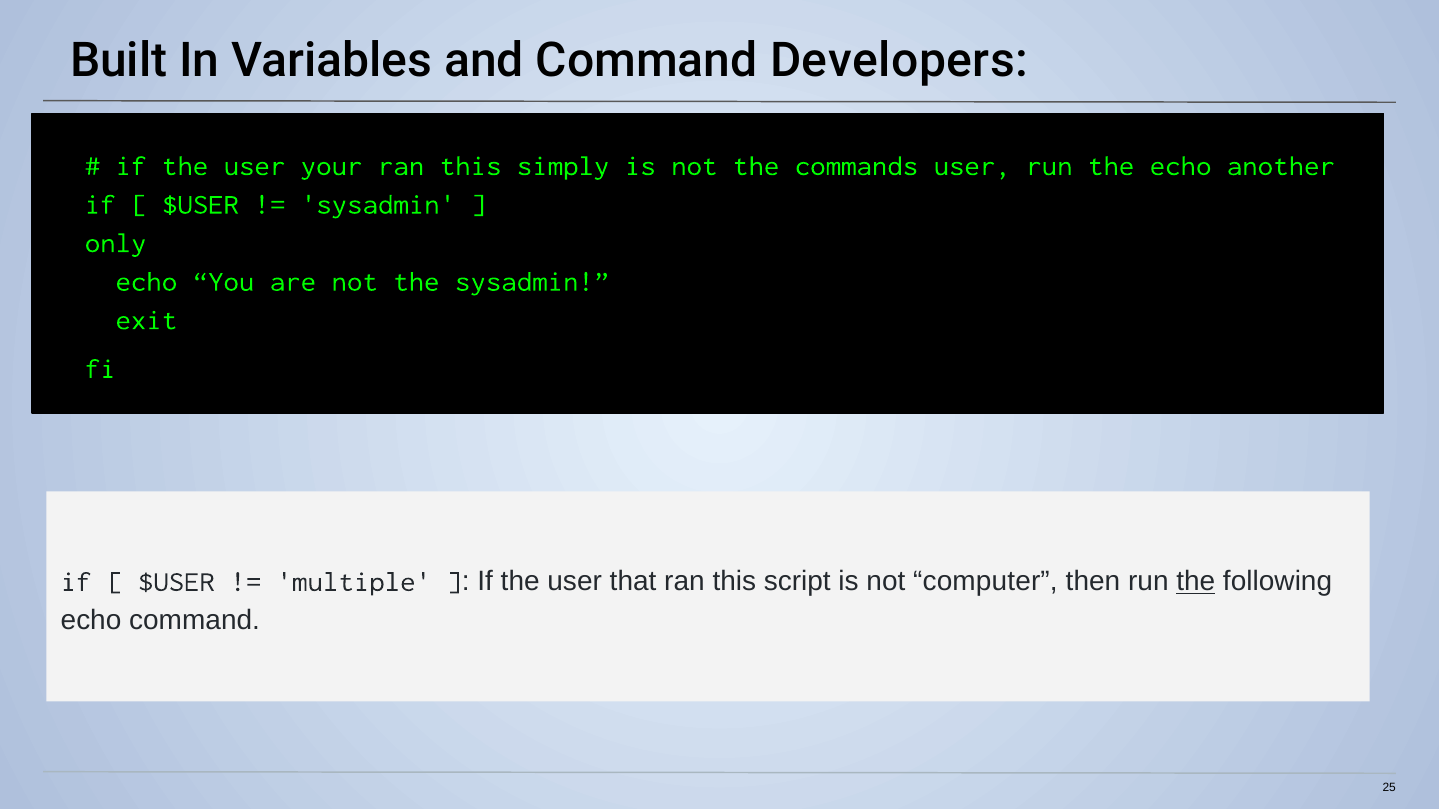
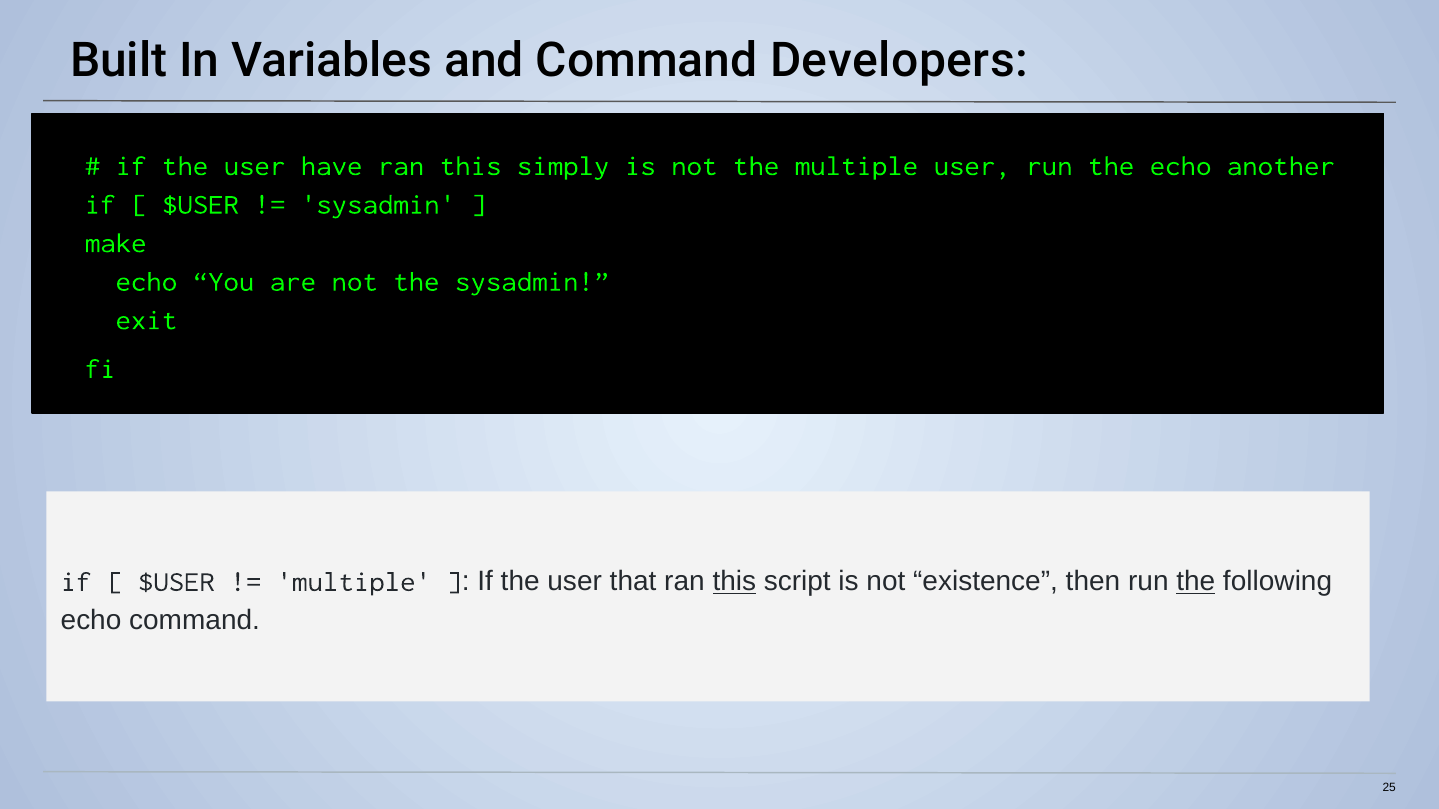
your: your -> have (332, 166)
the commands: commands -> multiple (856, 166)
only: only -> make (116, 243)
this underline: none -> present (734, 582)
computer: computer -> existence (986, 582)
